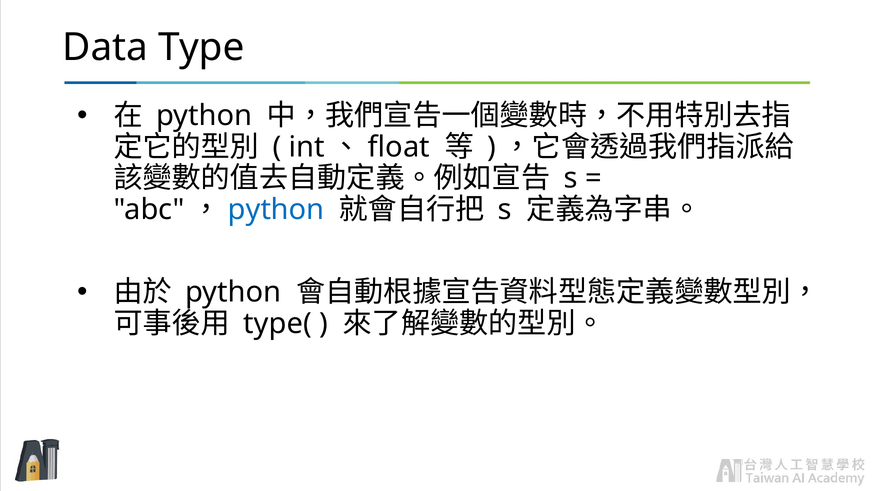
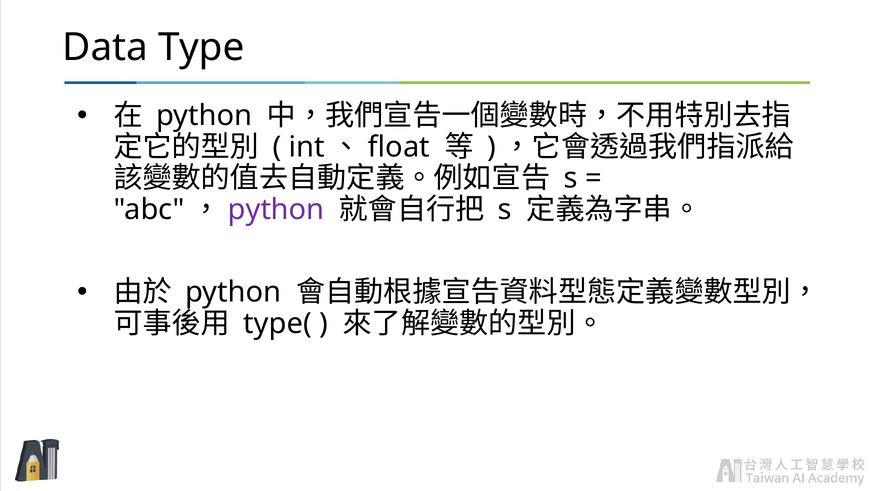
python colour: blue -> purple (276, 210)
